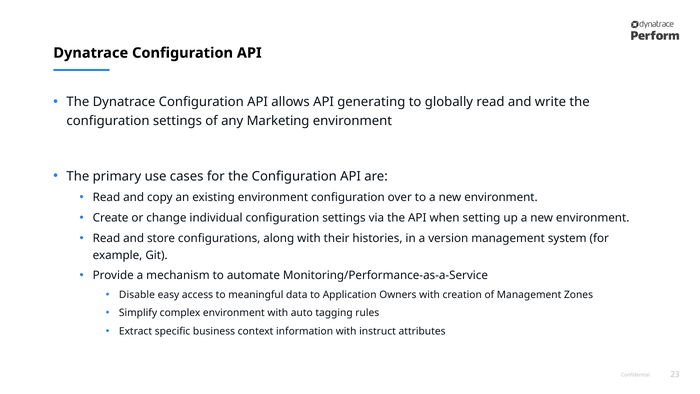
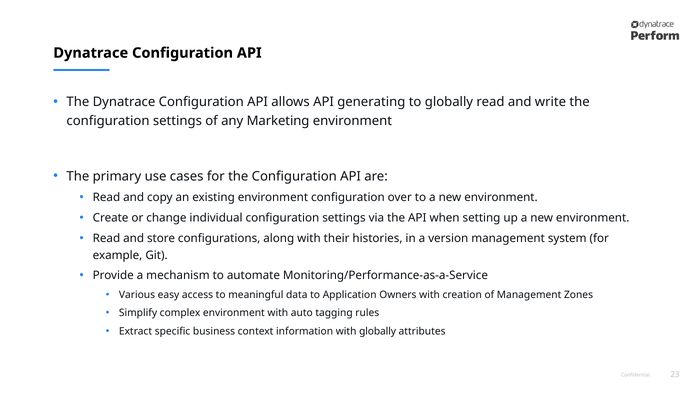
Disable: Disable -> Various (137, 295)
with instruct: instruct -> globally (378, 331)
